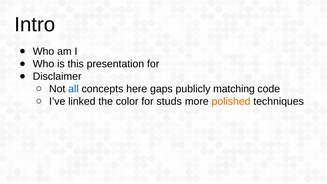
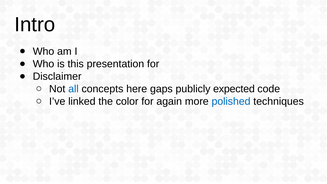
matching: matching -> expected (234, 89)
studs: studs -> again (169, 101)
polished colour: orange -> blue (231, 101)
